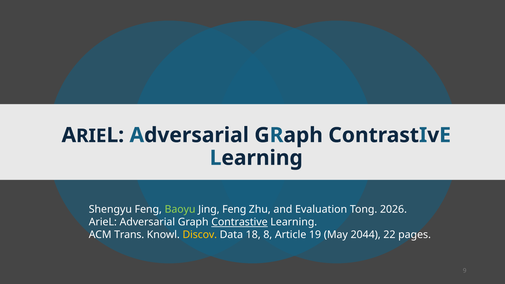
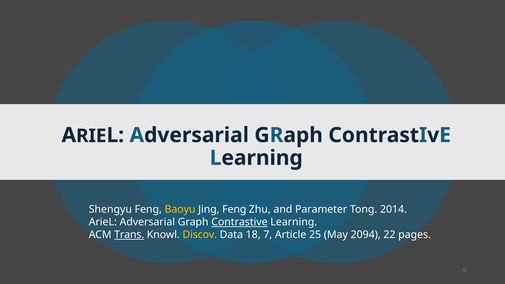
Baoyu colour: light green -> yellow (180, 209)
Evaluation: Evaluation -> Parameter (321, 209)
2026: 2026 -> 2014 (393, 209)
Trans underline: none -> present (129, 235)
8: 8 -> 7 (268, 235)
19: 19 -> 25 (315, 235)
2044: 2044 -> 2094 (366, 235)
